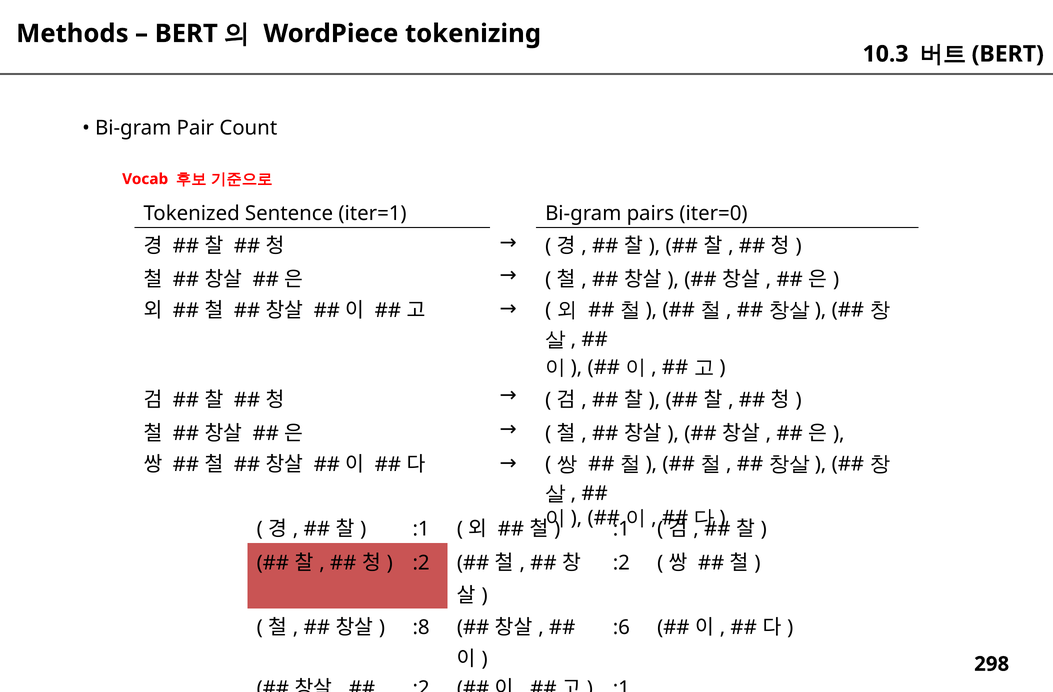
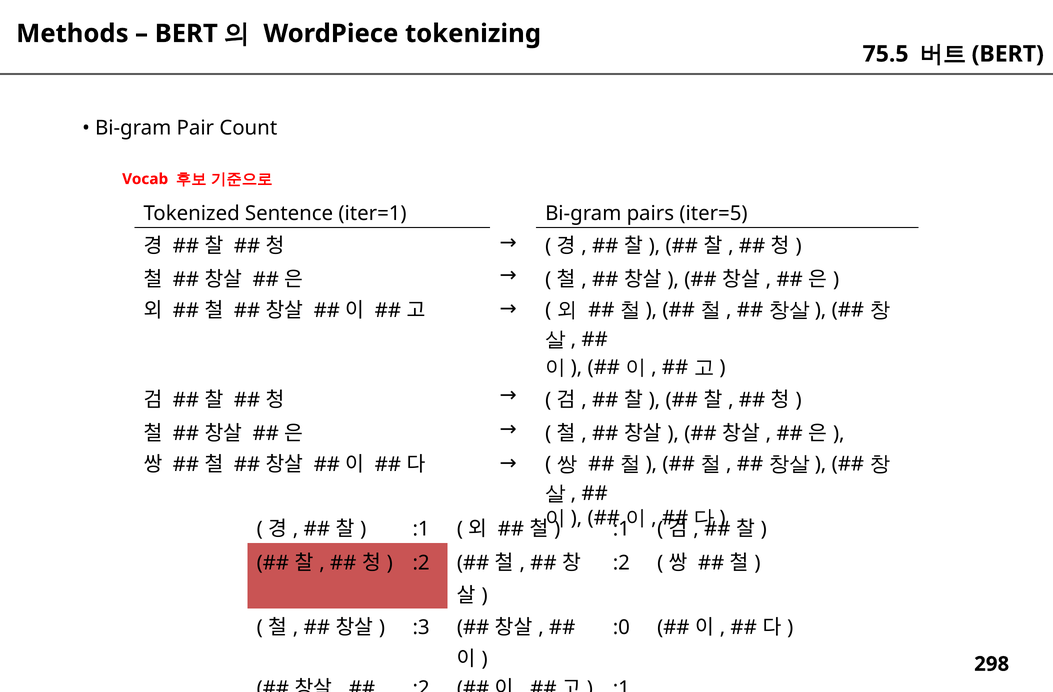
10.3: 10.3 -> 75.5 (886, 54)
iter=0: iter=0 -> iter=5 (713, 214)
:8: :8 -> :3 (421, 627)
:6: :6 -> :0 (621, 627)
